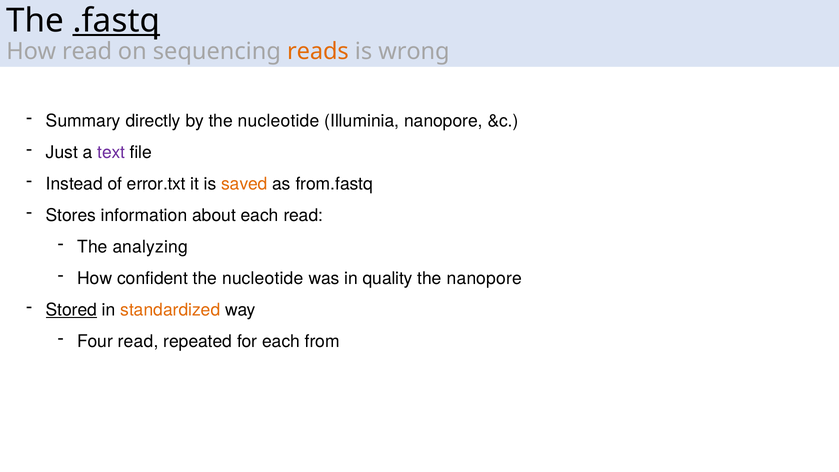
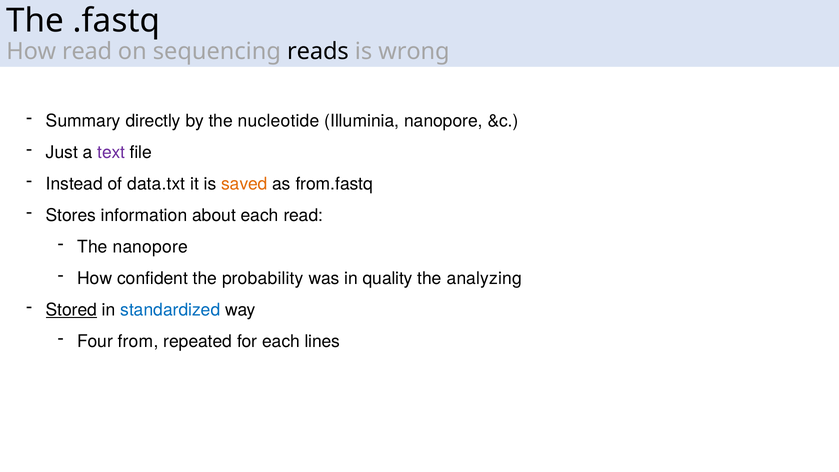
.fastq underline: present -> none (116, 21)
reads colour: orange -> black (318, 52)
error.txt: error.txt -> data.txt (156, 184)
The analyzing: analyzing -> nanopore (150, 247)
confident the nucleotide: nucleotide -> probability (263, 278)
the nanopore: nanopore -> analyzing (484, 278)
standardized colour: orange -> blue (170, 310)
Four read: read -> from (138, 341)
from: from -> lines (322, 341)
